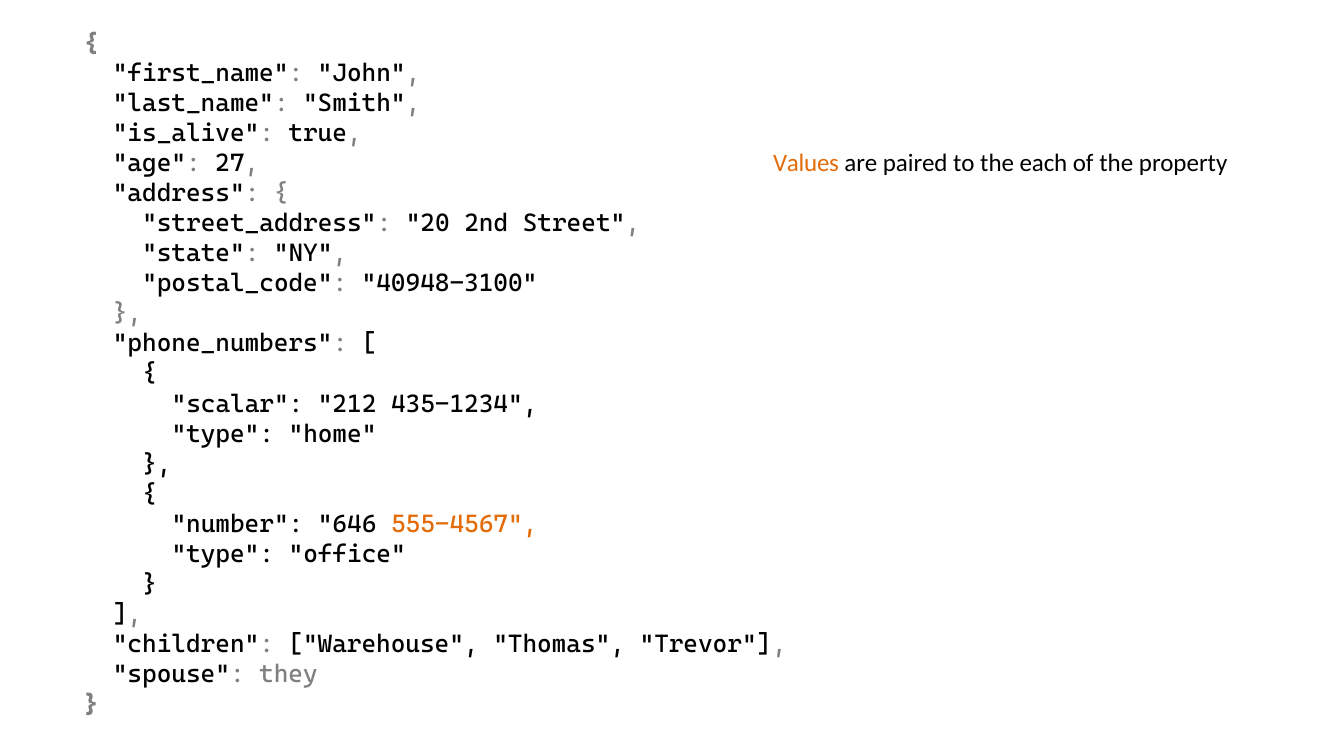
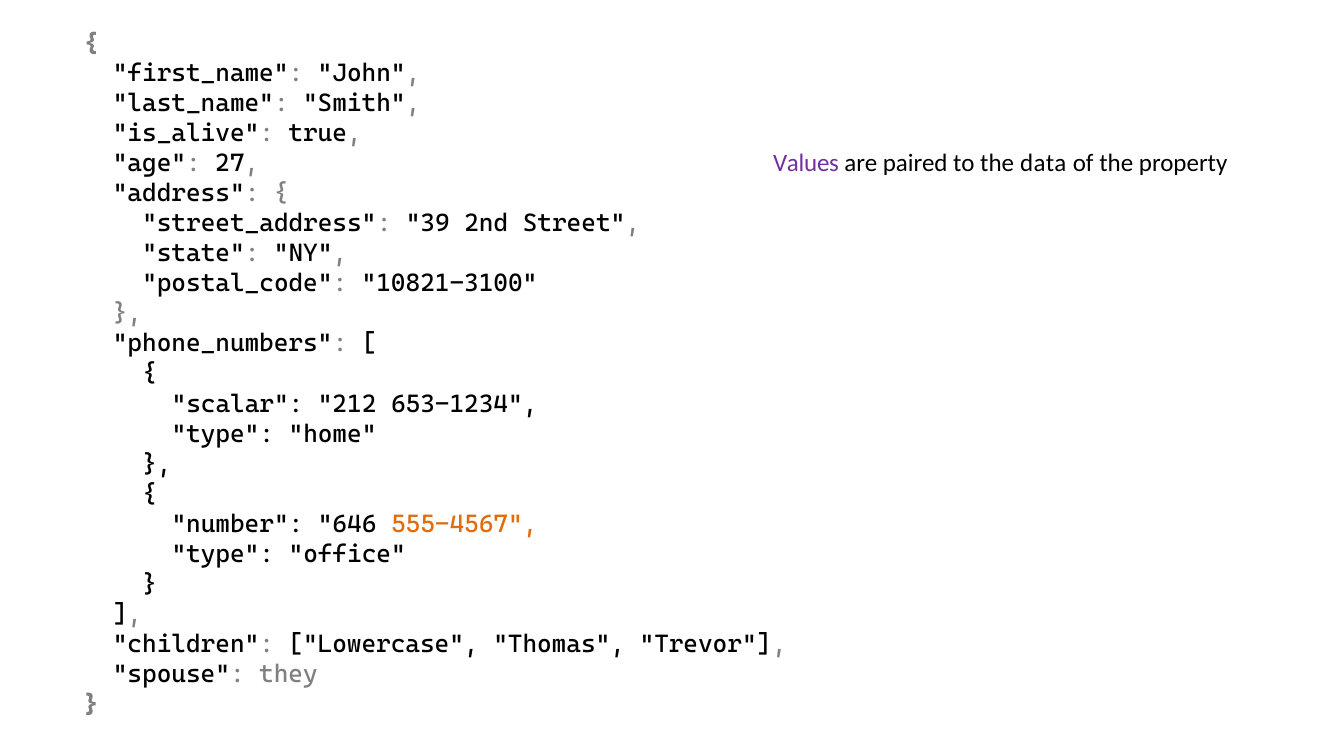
Values colour: orange -> purple (806, 164)
each: each -> data (1043, 164)
20: 20 -> 39 (428, 223)
40948-3100: 40948-3100 -> 10821-3100 (450, 283)
435-1234: 435-1234 -> 653-1234 (464, 403)
Warehouse: Warehouse -> Lowercase (384, 644)
